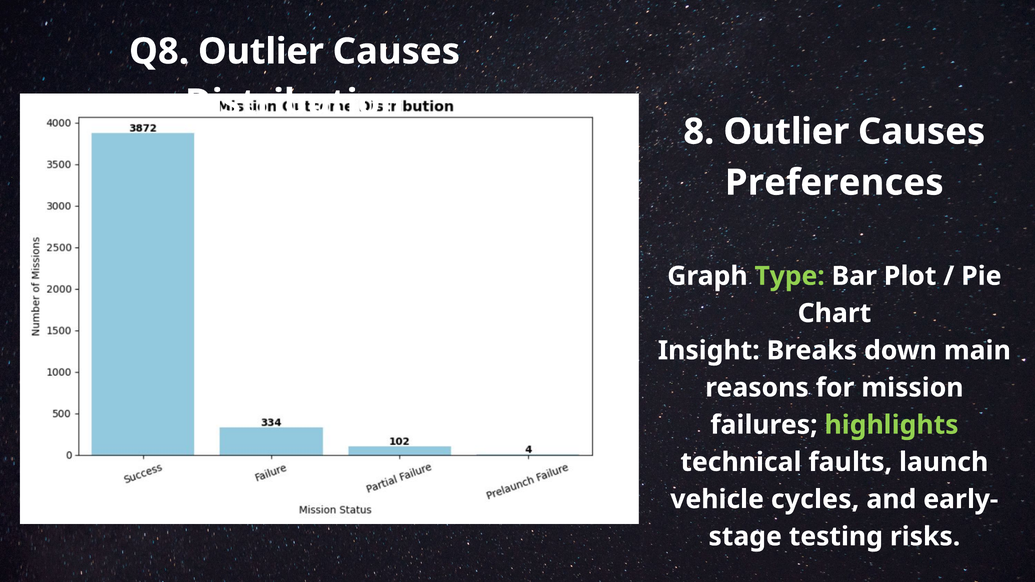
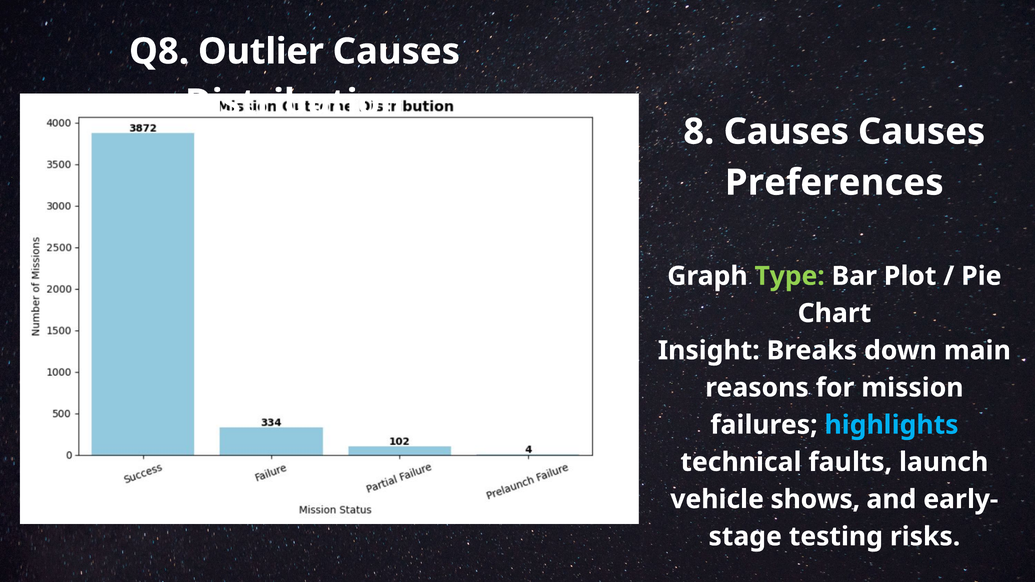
8 Outlier: Outlier -> Causes (786, 132)
highlights colour: light green -> light blue (892, 425)
cycles: cycles -> shows (815, 500)
